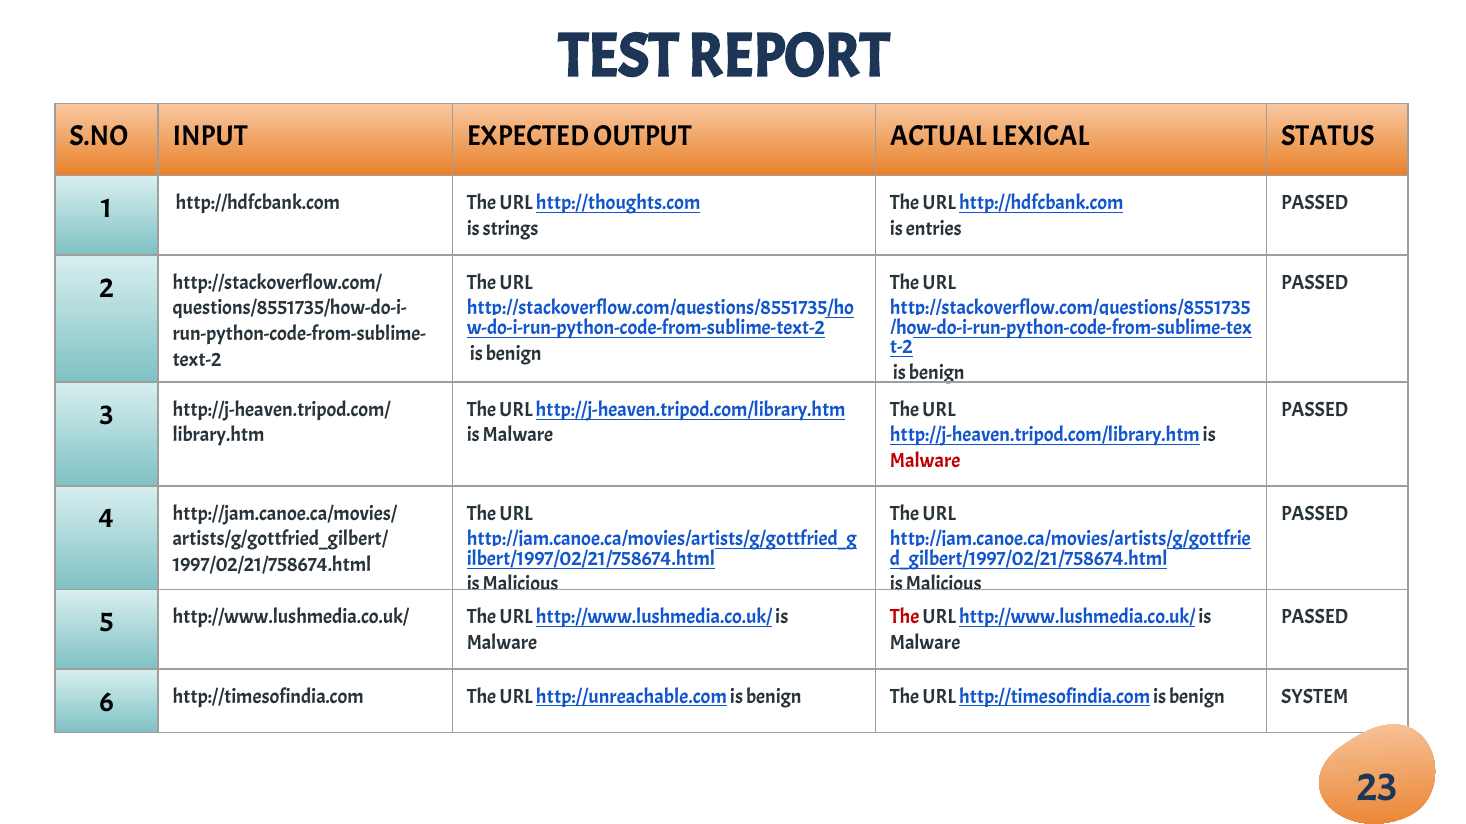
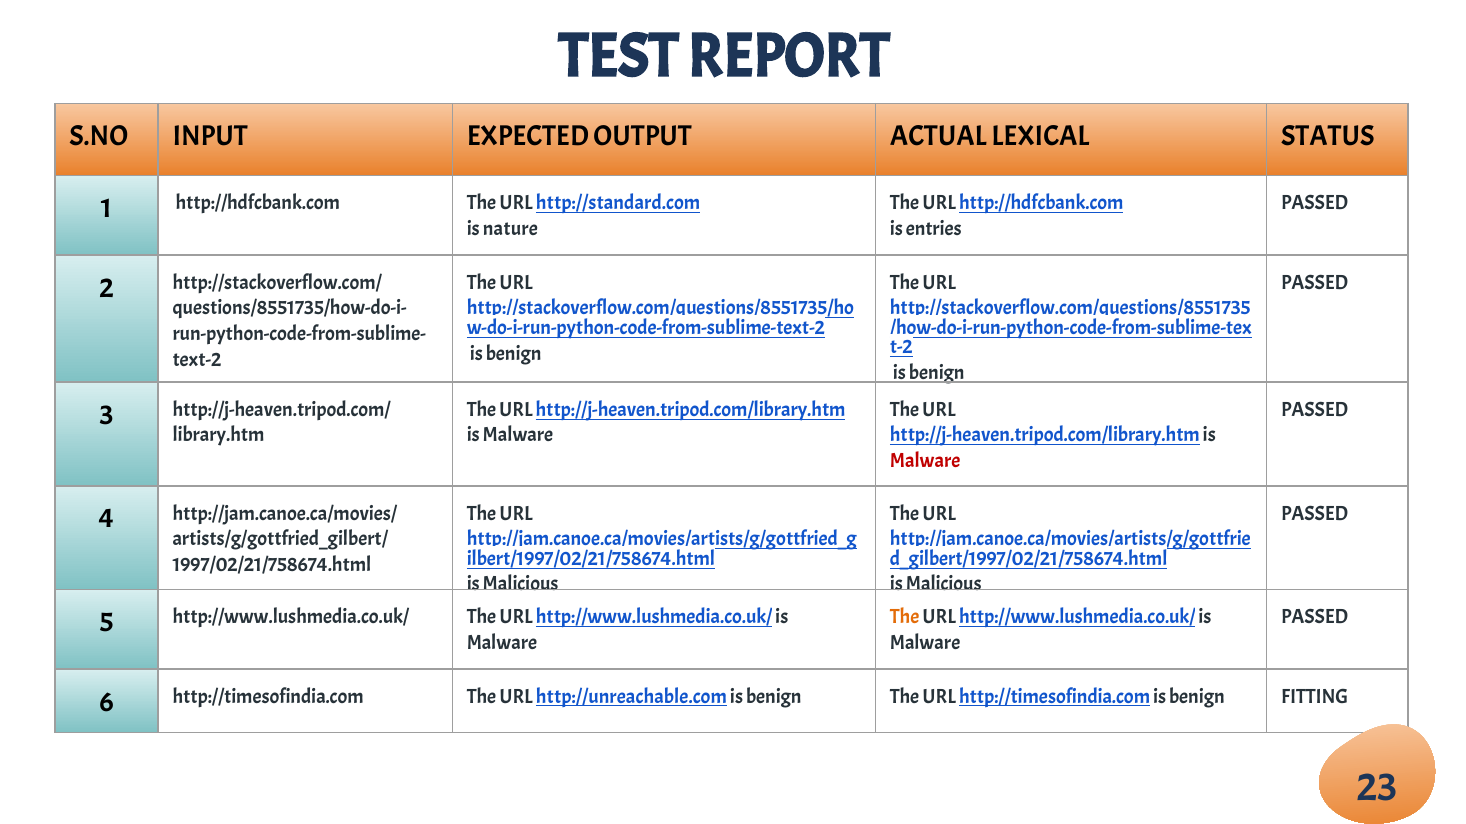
http://thoughts.com: http://thoughts.com -> http://standard.com (618, 203)
strings: strings -> nature (510, 229)
The colour: red -> orange (905, 618)
SYSTEM: SYSTEM -> FITTING (1315, 697)
